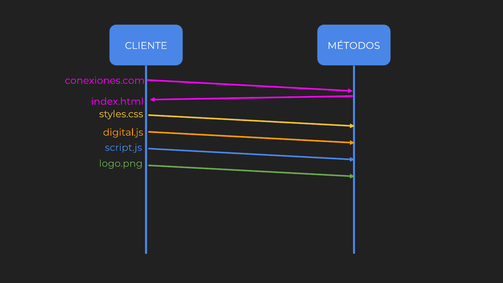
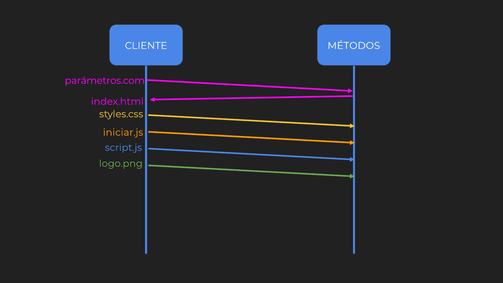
conexiones.com: conexiones.com -> parámetros.com (105, 81)
digital.js: digital.js -> iniciar.js (123, 132)
